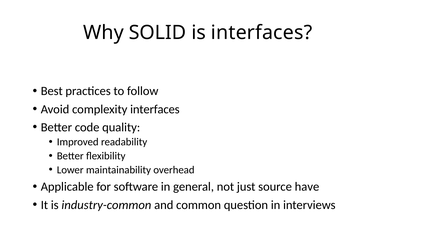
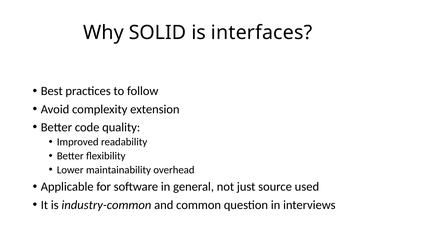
complexity interfaces: interfaces -> extension (155, 109)
have: have -> used (307, 186)
